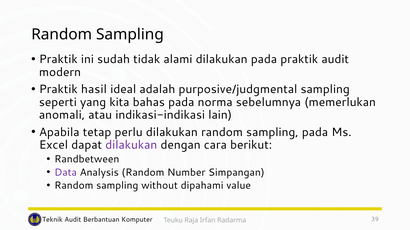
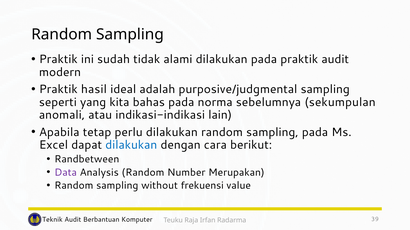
memerlukan: memerlukan -> sekumpulan (340, 102)
dilakukan colour: purple -> blue (131, 145)
Simpangan: Simpangan -> Merupakan (236, 173)
dipahami: dipahami -> frekuensi (202, 186)
